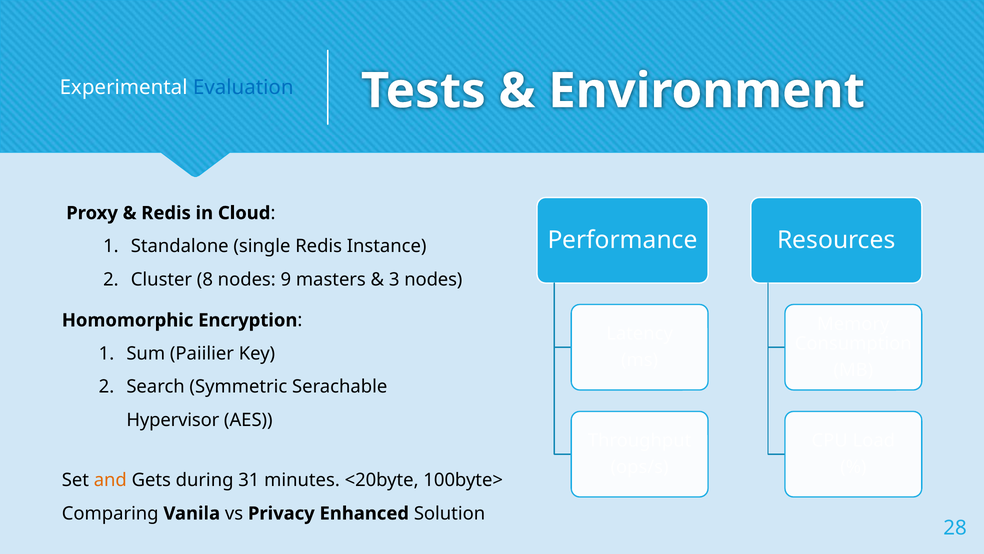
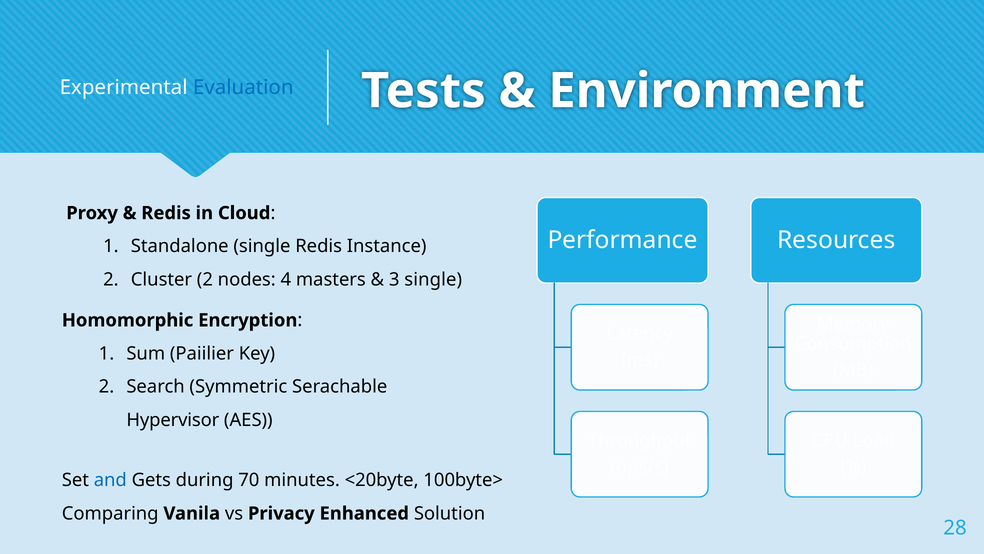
Cluster 8: 8 -> 2 (205, 279)
9: 9 -> 4 (286, 279)
3 nodes: nodes -> single (433, 279)
and colour: orange -> blue (110, 480)
31: 31 -> 70 (249, 480)
